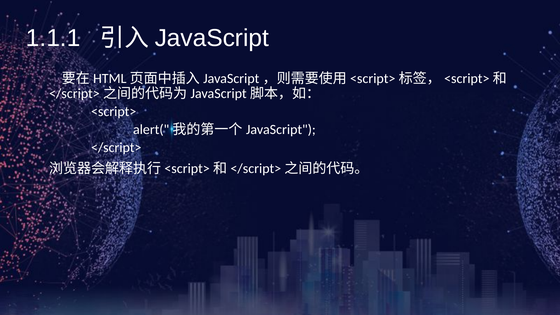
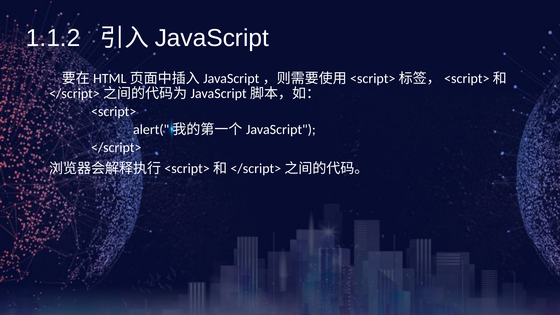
1.1.1: 1.1.1 -> 1.1.2 (53, 38)
